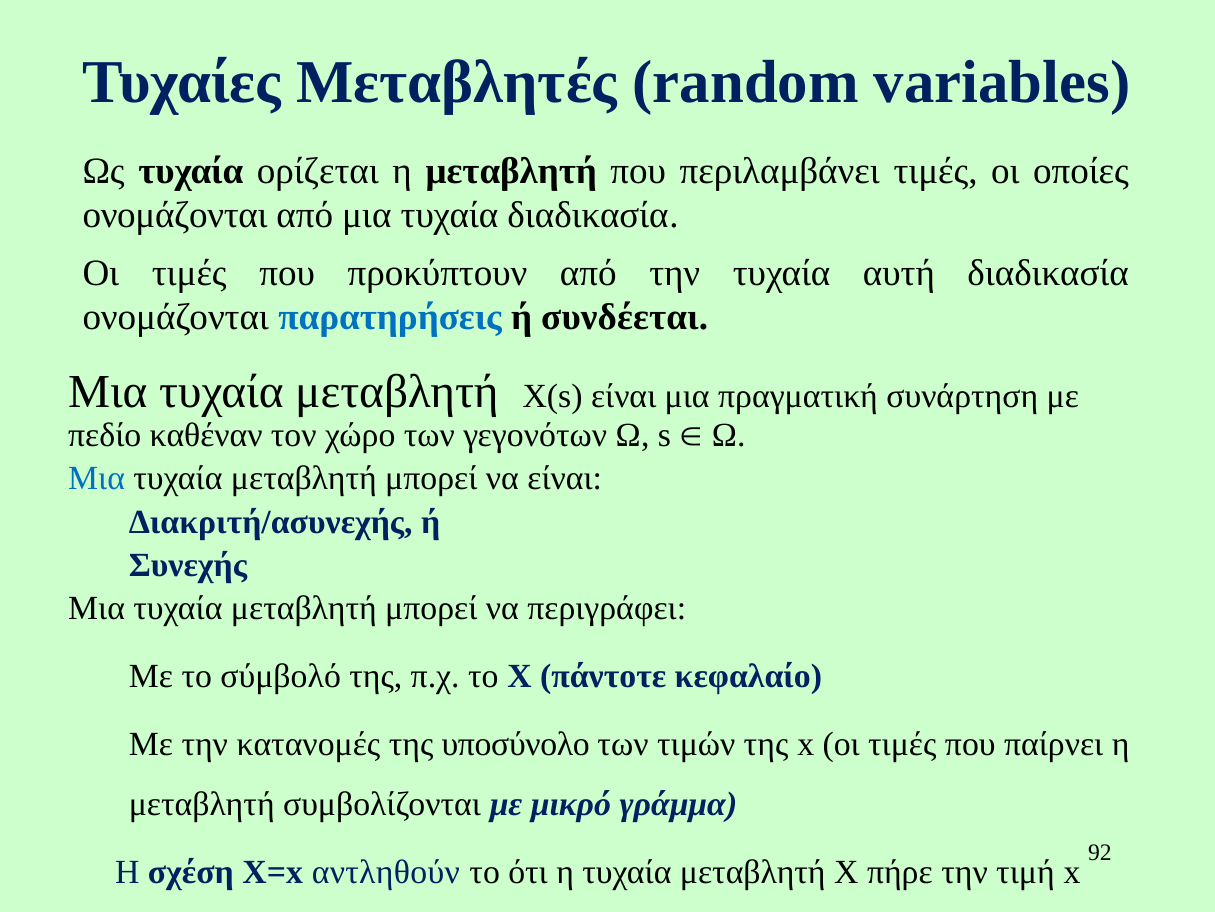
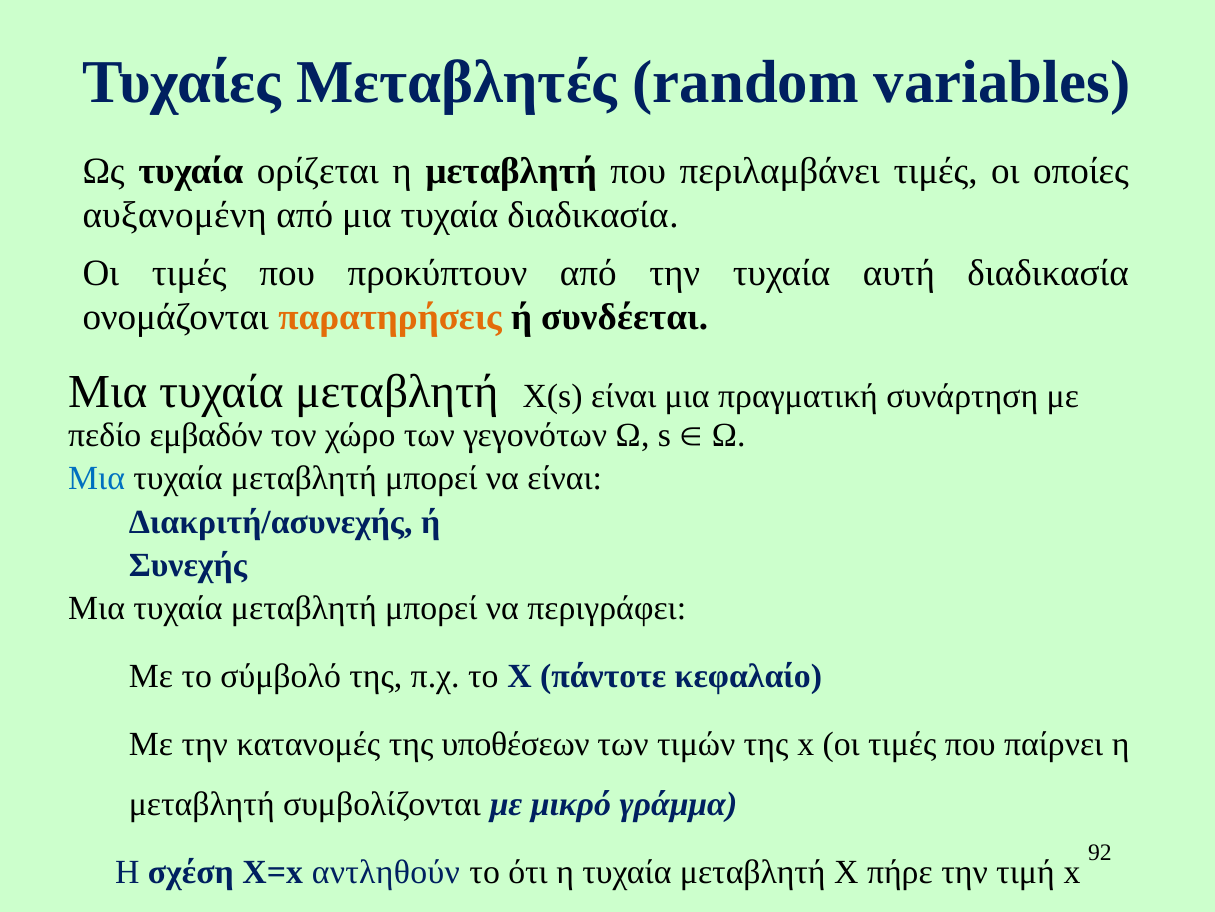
ονομάζονται: ονομάζονται -> αυξανομένη (175, 215)
παρατηρήσεις colour: blue -> orange (390, 317)
καθέναν: καθέναν -> εμβαδόν (206, 435)
υποσύνολο: υποσύνολο -> υποθέσεων (516, 743)
